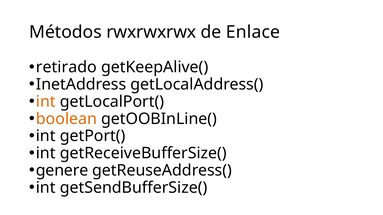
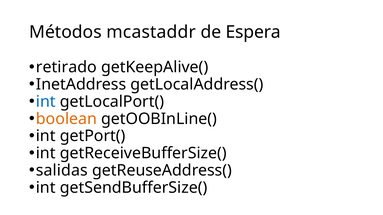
rwxrwxrwx: rwxrwxrwx -> mcastaddr (151, 32)
Enlace: Enlace -> Espera (253, 32)
int colour: orange -> blue (46, 102)
genere: genere -> salidas (62, 171)
